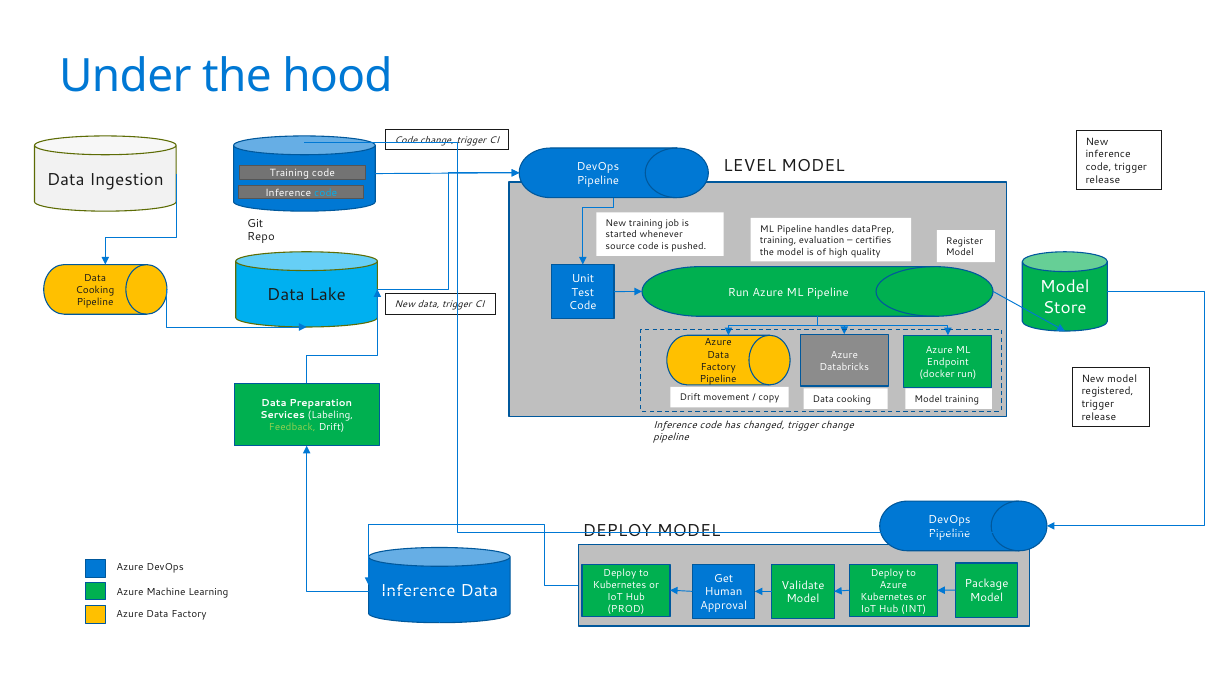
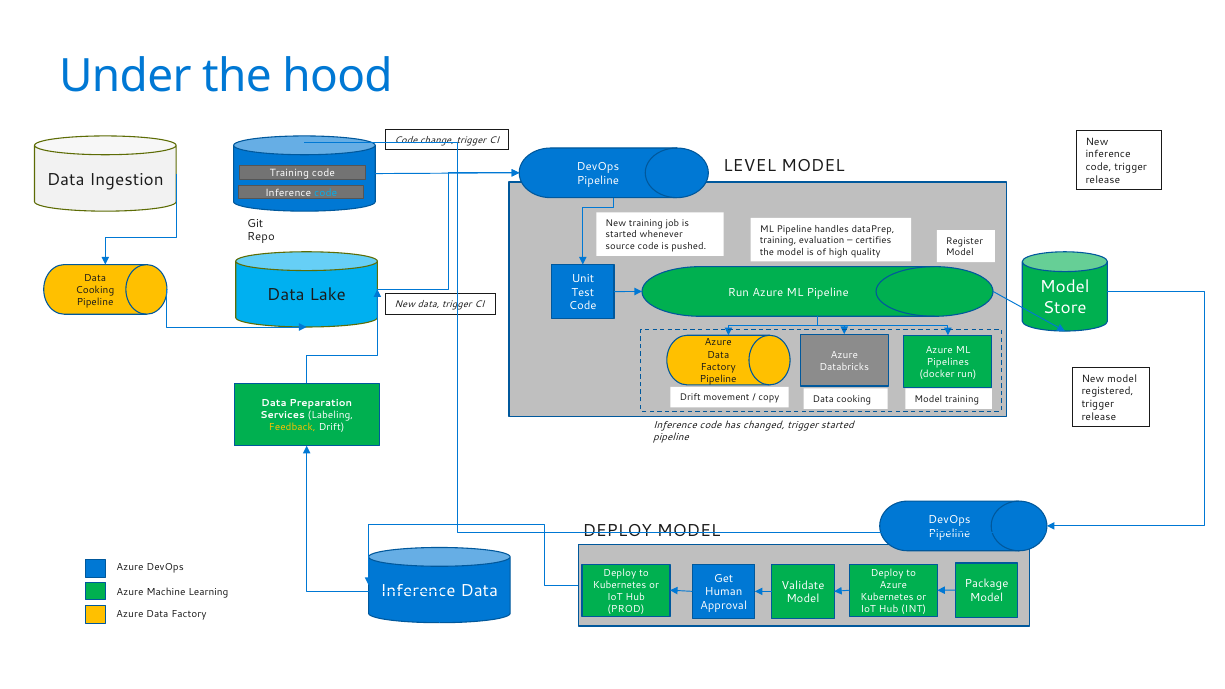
Endpoint: Endpoint -> Pipelines (948, 362)
trigger change: change -> started (837, 425)
Feedback colour: light green -> yellow (292, 427)
